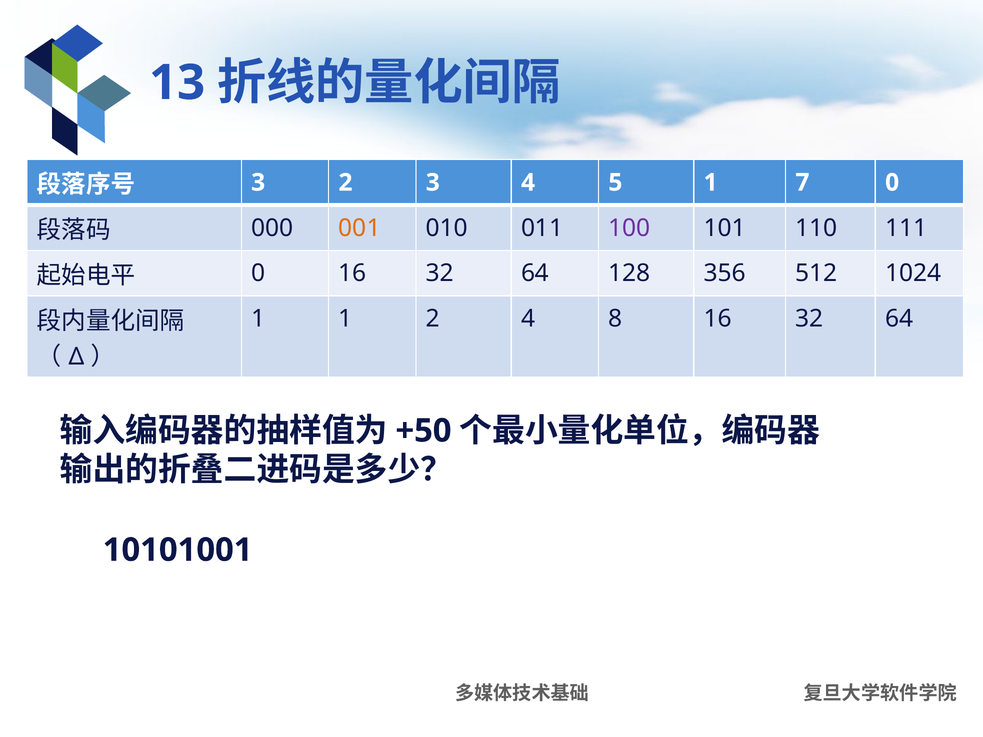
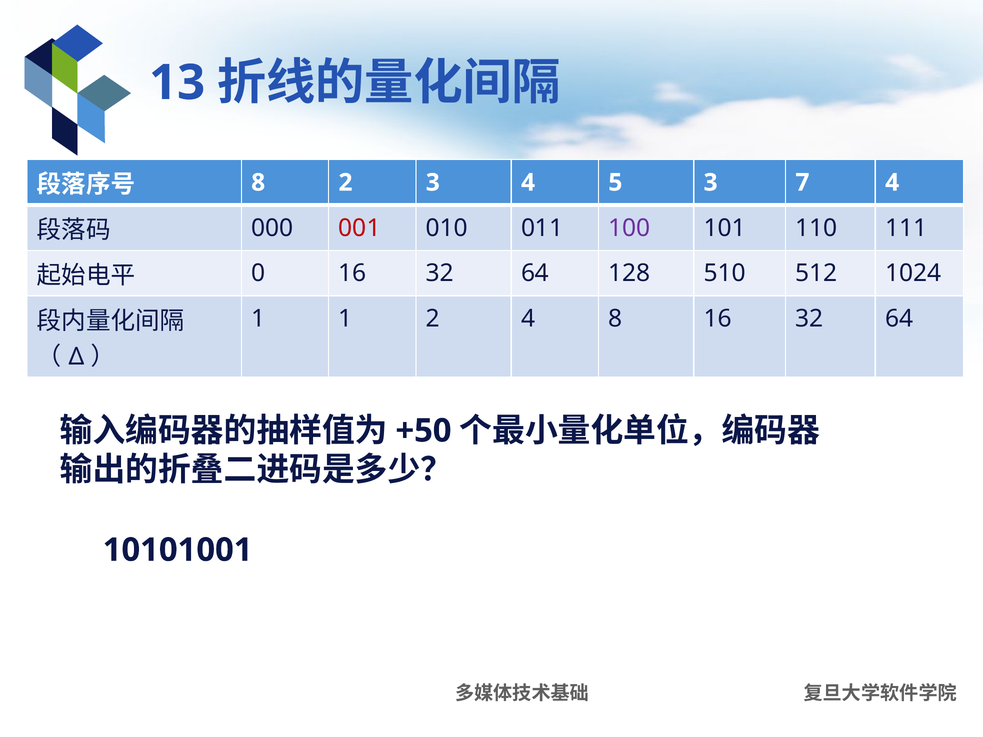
3: 3 -> 8 (258, 183)
5 1: 1 -> 3 (711, 183)
7 0: 0 -> 4 (892, 183)
001 colour: orange -> red (360, 228)
356: 356 -> 510 (725, 273)
